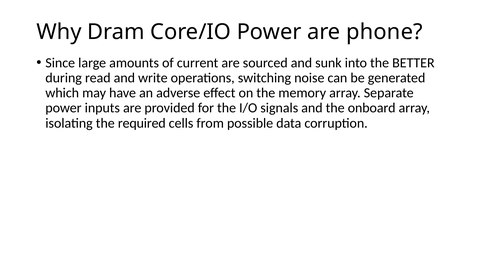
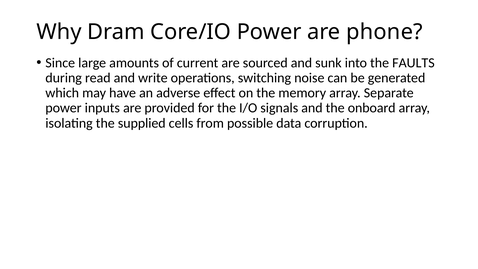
BETTER: BETTER -> FAULTS (413, 63)
required: required -> supplied (142, 123)
